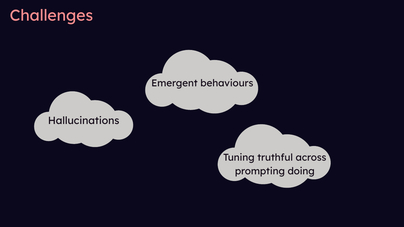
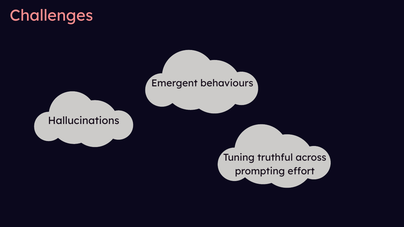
doing: doing -> effort (301, 172)
